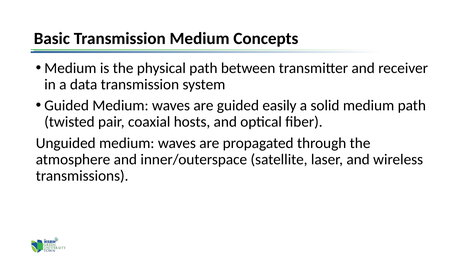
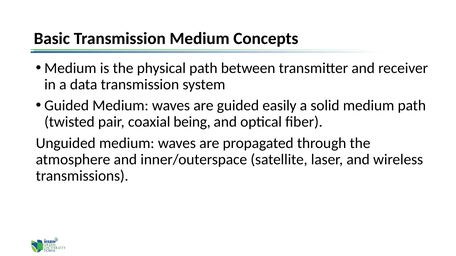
hosts: hosts -> being (192, 122)
